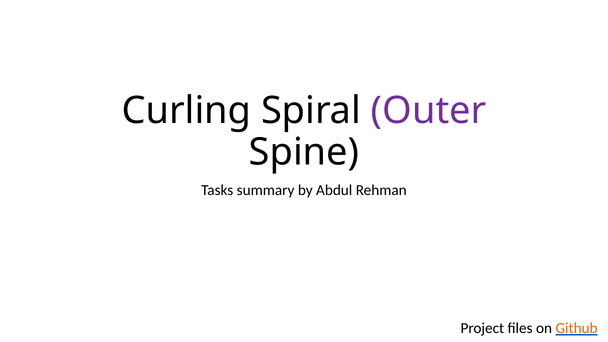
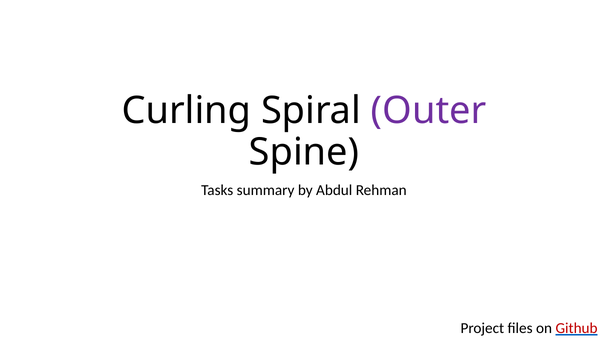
Github colour: orange -> red (577, 328)
